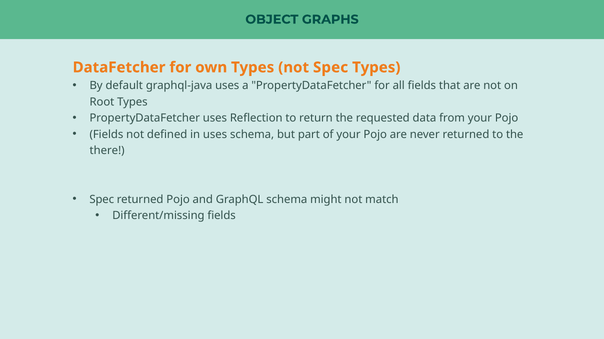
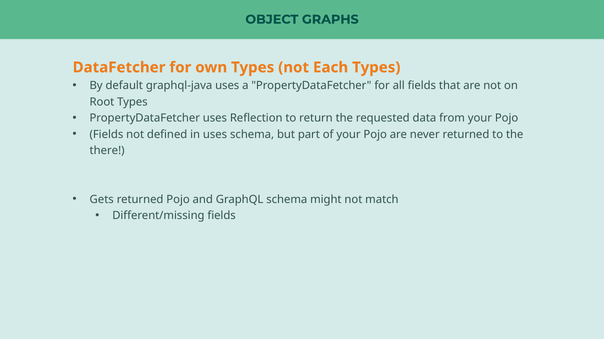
not Spec: Spec -> Each (331, 68)
Spec: Spec -> Gets (102, 200)
